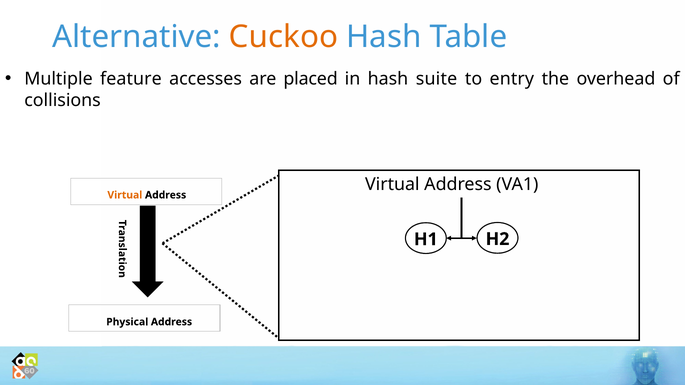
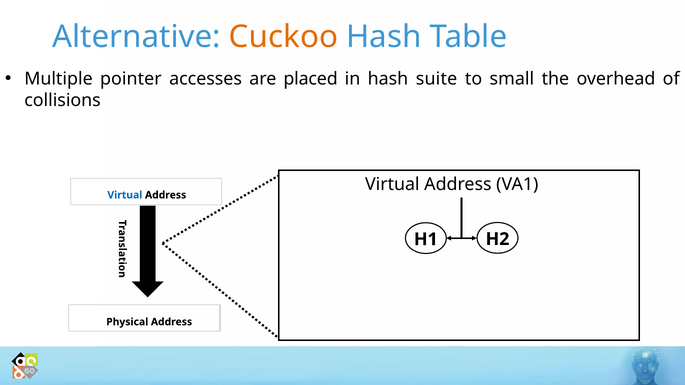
feature: feature -> pointer (131, 79)
entry: entry -> small (512, 79)
Virtual colour: orange -> blue (125, 195)
